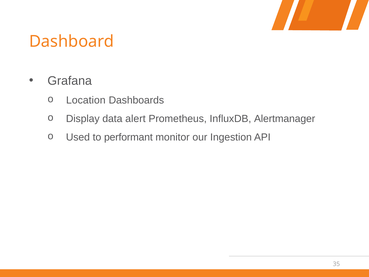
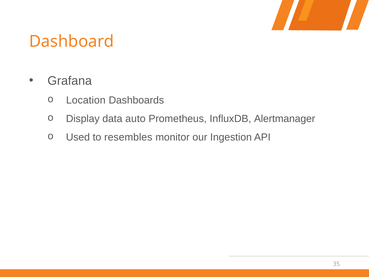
alert: alert -> auto (135, 119)
performant: performant -> resembles (128, 137)
